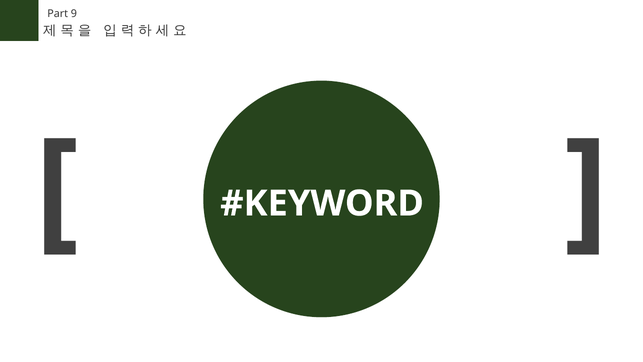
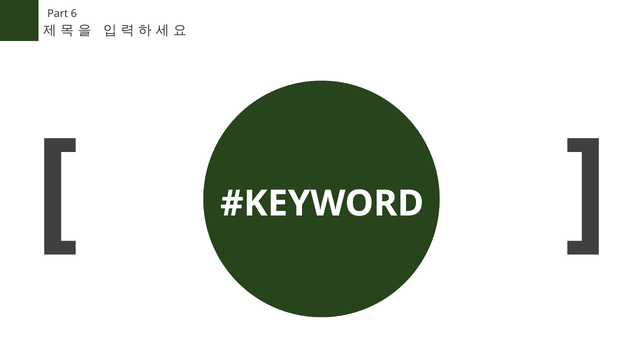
9: 9 -> 6 (74, 14)
